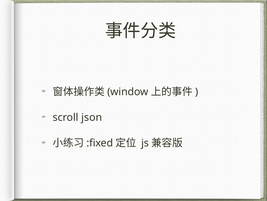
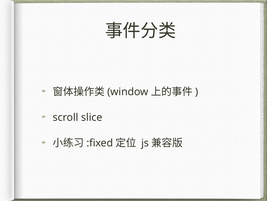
json: json -> slice (92, 117)
